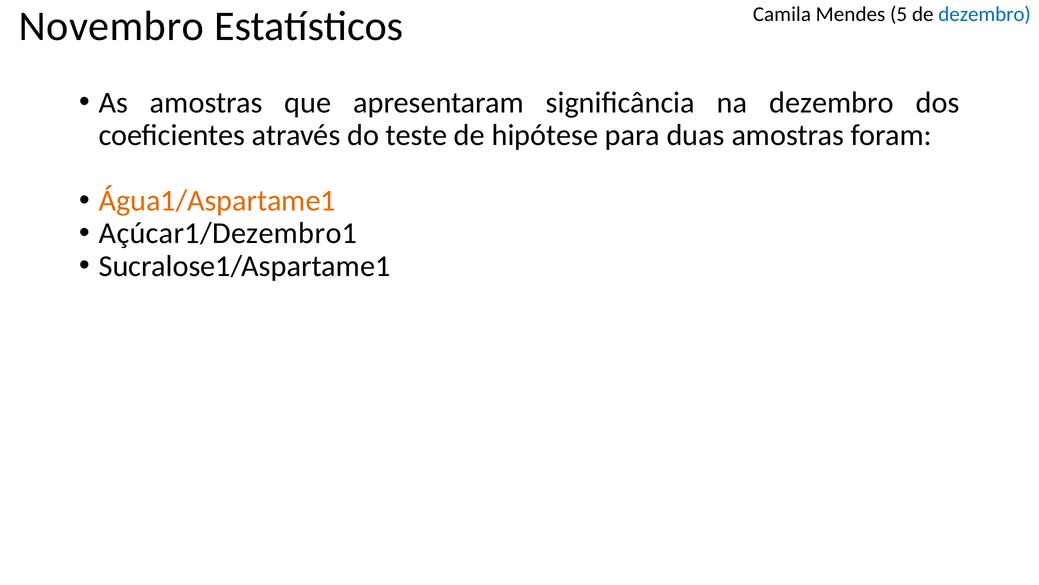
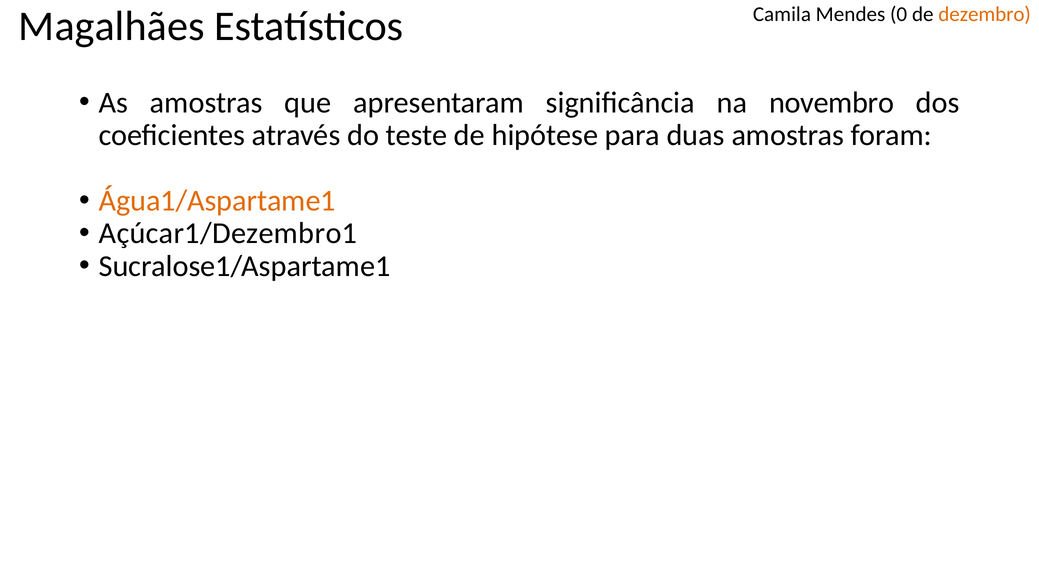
Novembro: Novembro -> Magalhães (112, 26)
5: 5 -> 0 (899, 14)
dezembro colour: blue -> orange (985, 14)
na dezembro: dezembro -> novembro (832, 103)
